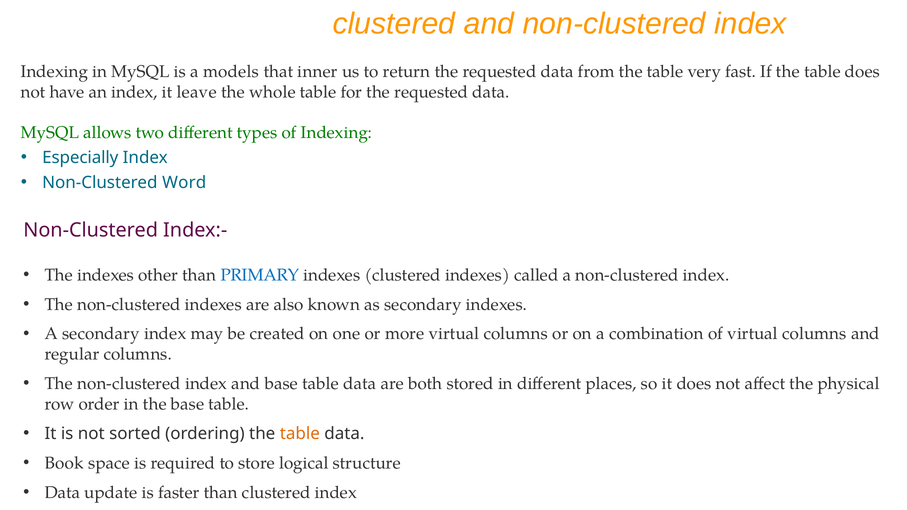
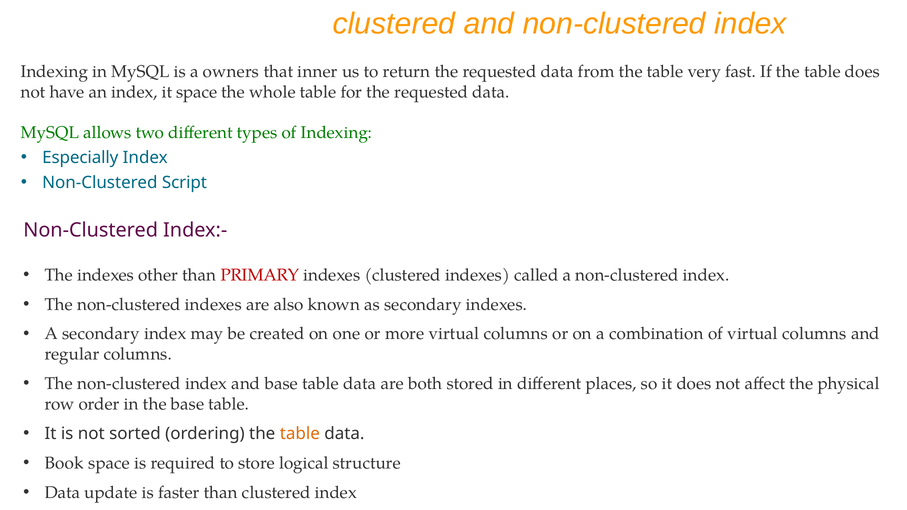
models: models -> owners (231, 72)
it leave: leave -> space (197, 92)
Word: Word -> Script (184, 183)
PRIMARY colour: blue -> red (260, 275)
